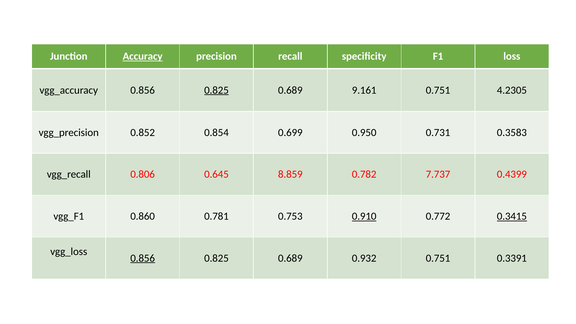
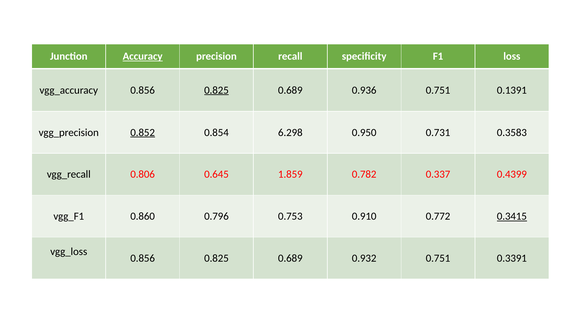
9.161: 9.161 -> 0.936 (364, 90)
4.2305: 4.2305 -> 0.1391 (512, 90)
0.852 underline: none -> present (143, 132)
0.699: 0.699 -> 6.298 (290, 132)
8.859: 8.859 -> 1.859 (290, 174)
7.737: 7.737 -> 0.337 (438, 174)
0.781: 0.781 -> 0.796 (216, 216)
0.910 underline: present -> none (364, 216)
0.856 underline: present -> none (143, 258)
